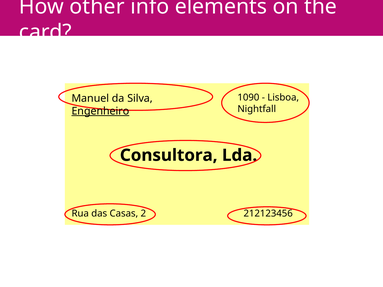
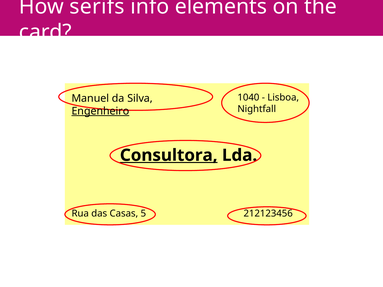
other: other -> serifs (97, 7)
1090: 1090 -> 1040 (248, 98)
Consultora underline: none -> present (169, 155)
2: 2 -> 5 (143, 214)
